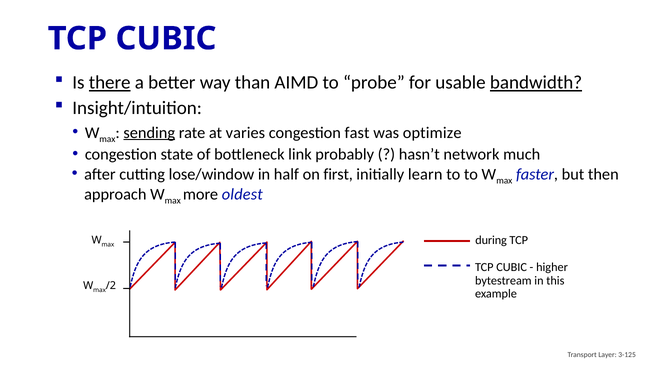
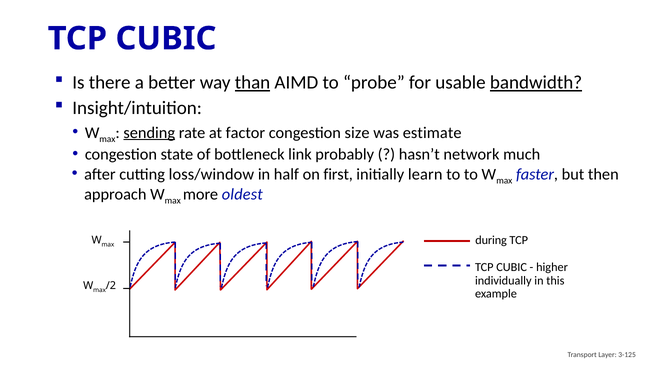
there underline: present -> none (110, 83)
than underline: none -> present (253, 83)
varies: varies -> factor (245, 133)
fast: fast -> size (357, 133)
optimize: optimize -> estimate (432, 133)
lose/window: lose/window -> loss/window (211, 174)
bytestream: bytestream -> individually (503, 281)
